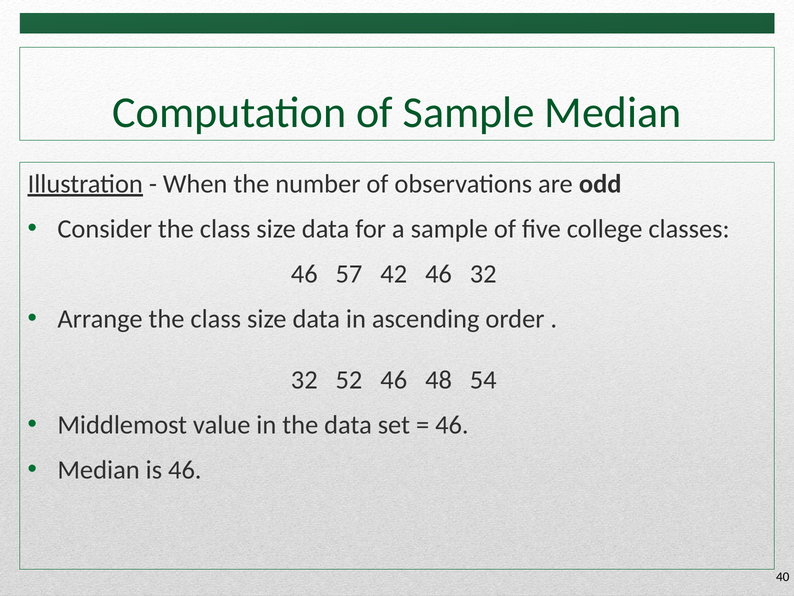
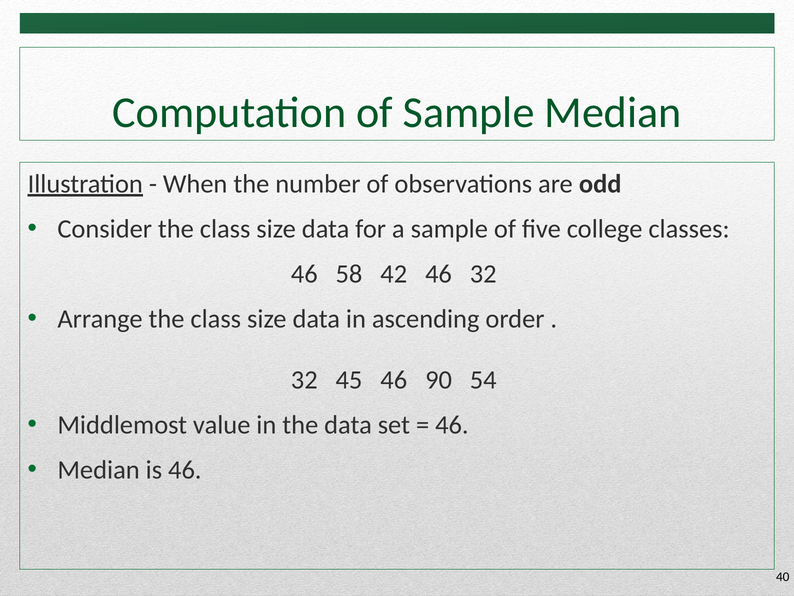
57: 57 -> 58 (349, 274)
52: 52 -> 45 (349, 380)
48: 48 -> 90 (439, 380)
